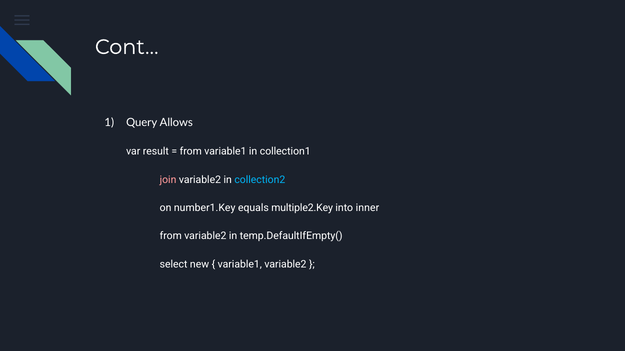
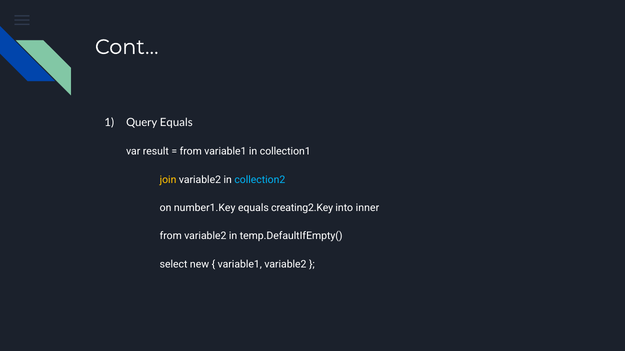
Query Allows: Allows -> Equals (176, 123)
join colour: pink -> yellow (168, 180)
multiple2.Key: multiple2.Key -> creating2.Key (302, 208)
